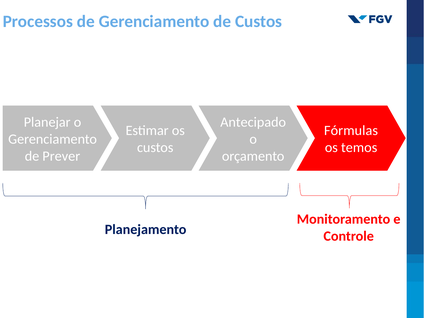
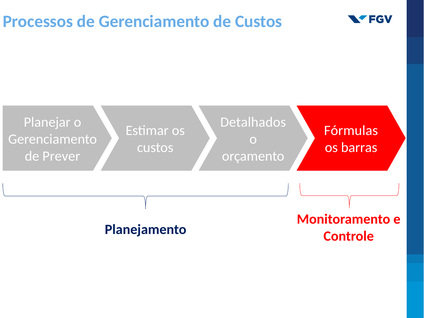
Antecipado: Antecipado -> Detalhados (253, 122)
temos: temos -> barras (359, 148)
